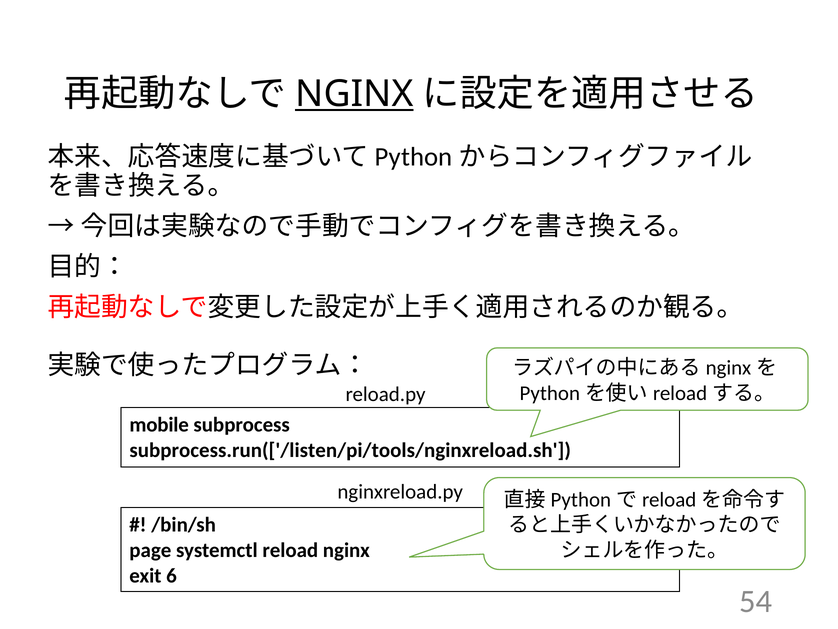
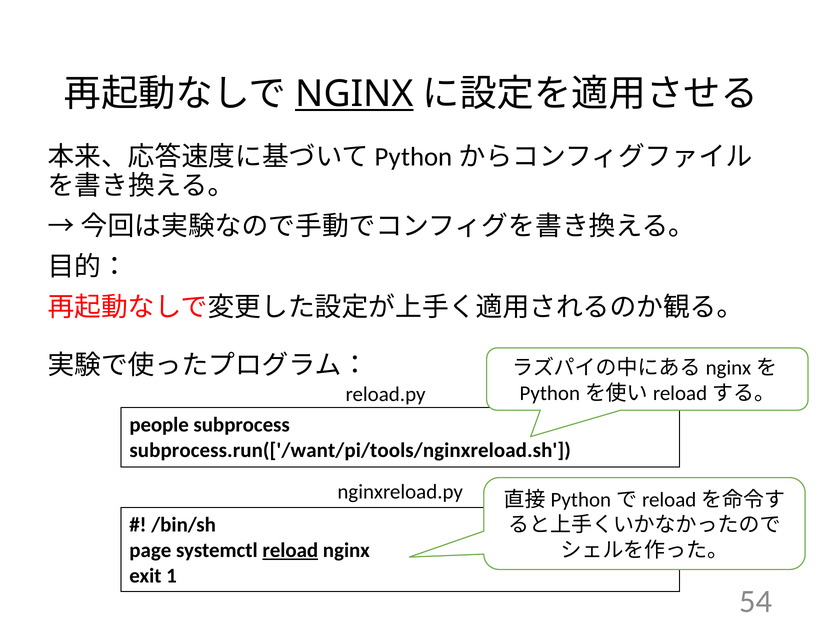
mobile: mobile -> people (159, 424)
subprocess.run(['/listen/pi/tools/nginxreload.sh: subprocess.run(['/listen/pi/tools/nginxreload.sh -> subprocess.run(['/want/pi/tools/nginxreload.sh (350, 450)
reload underline: none -> present (290, 550)
6: 6 -> 1 (172, 575)
